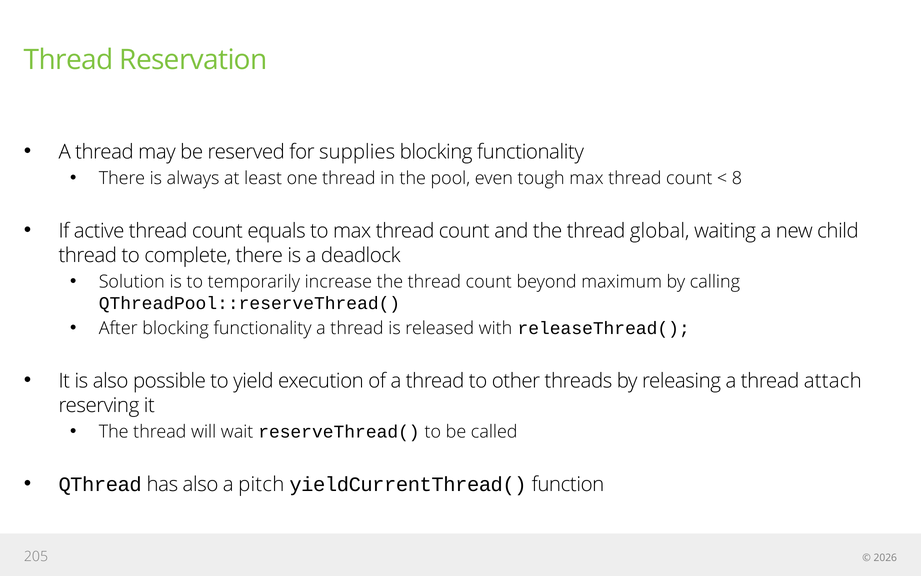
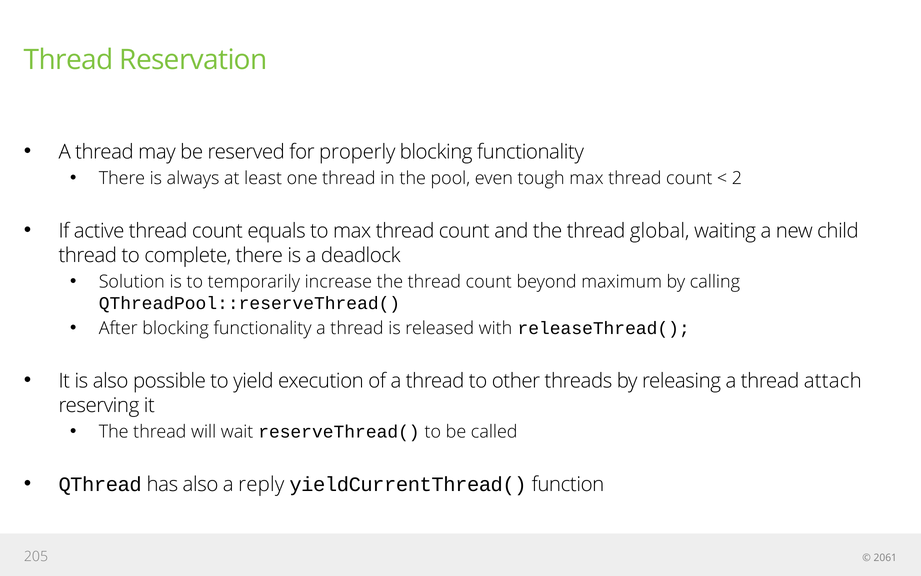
supplies: supplies -> properly (357, 152)
8: 8 -> 2 (737, 178)
pitch: pitch -> reply (261, 484)
2026: 2026 -> 2061 (885, 557)
